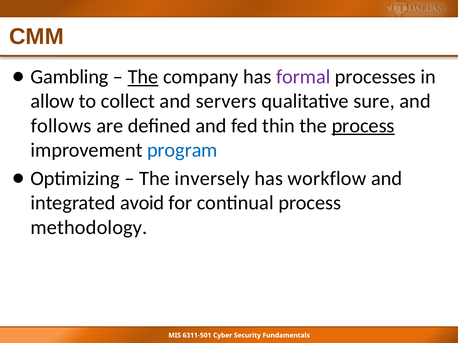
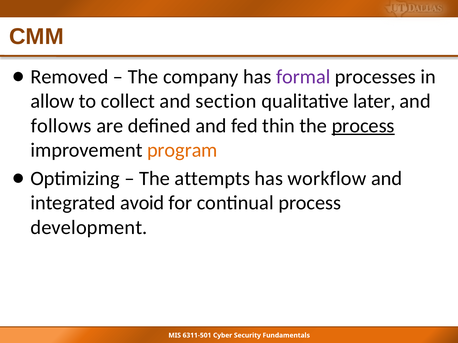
Gambling: Gambling -> Removed (69, 77)
The underline: present -> none (143, 77)
servers: servers -> section (226, 101)
sure: sure -> later (374, 101)
program colour: blue -> orange (182, 150)
inversely: inversely -> attempts (212, 179)
methodology: methodology -> development (89, 228)
